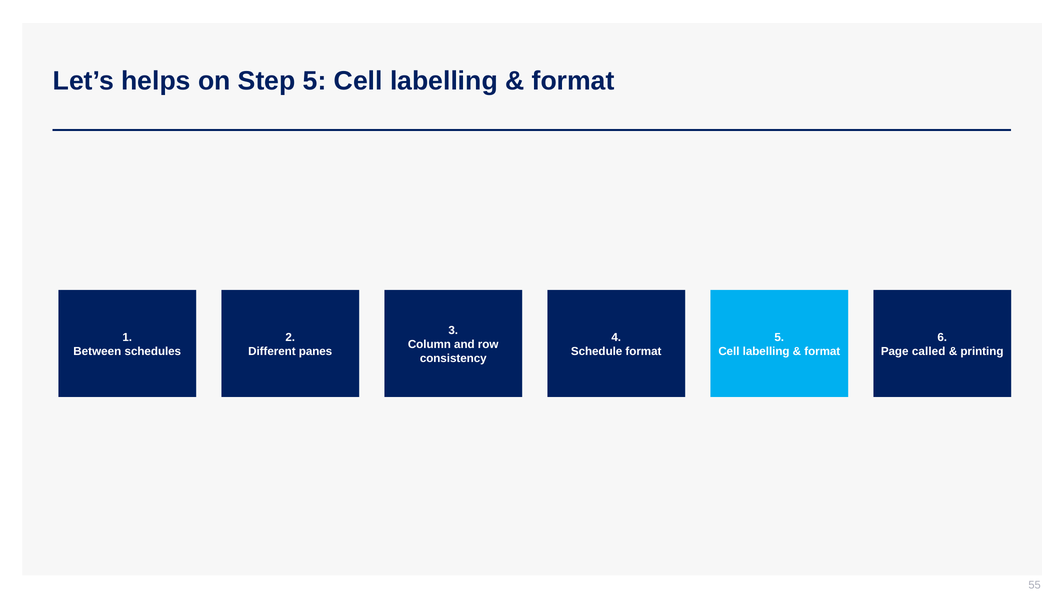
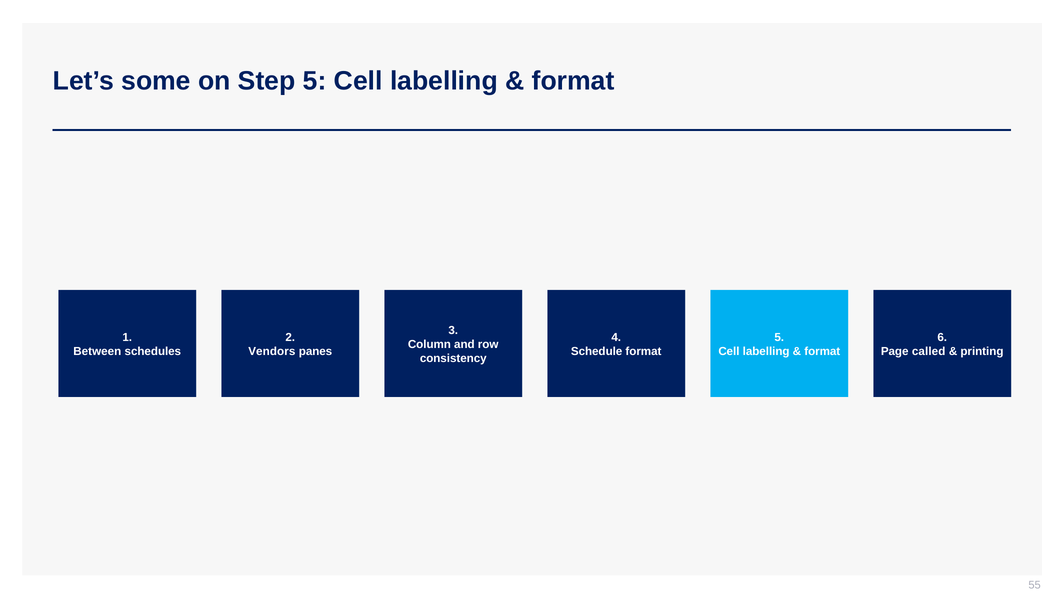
helps: helps -> some (156, 81)
Different: Different -> Vendors (272, 352)
